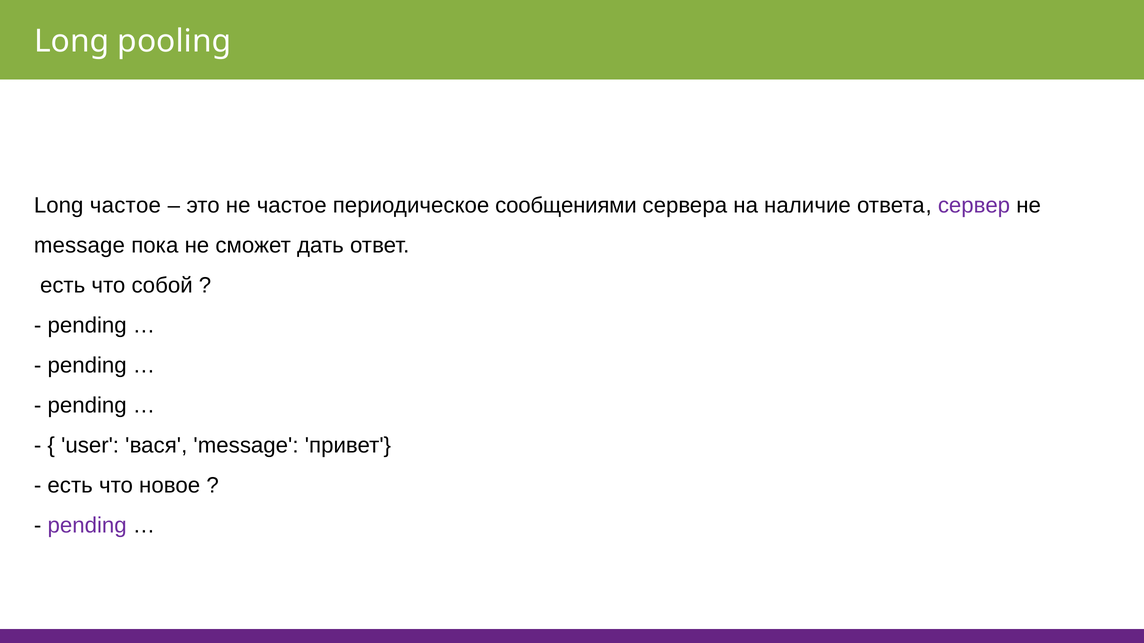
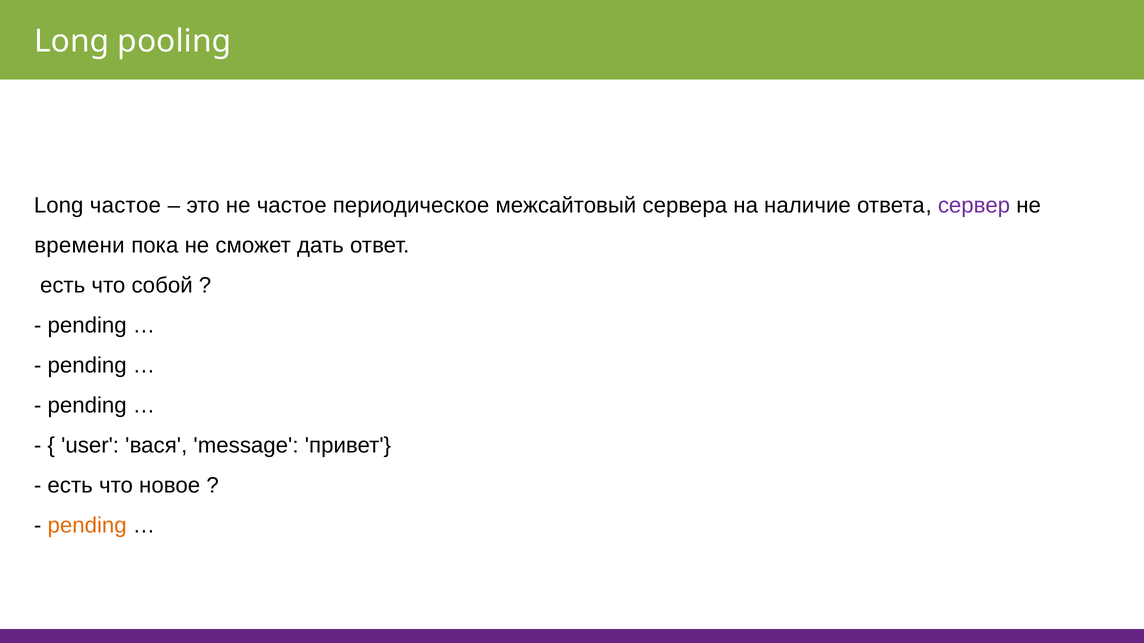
сообщениями: сообщениями -> межсайтовый (566, 205)
message: message -> времени (79, 245)
pending colour: purple -> orange (87, 526)
